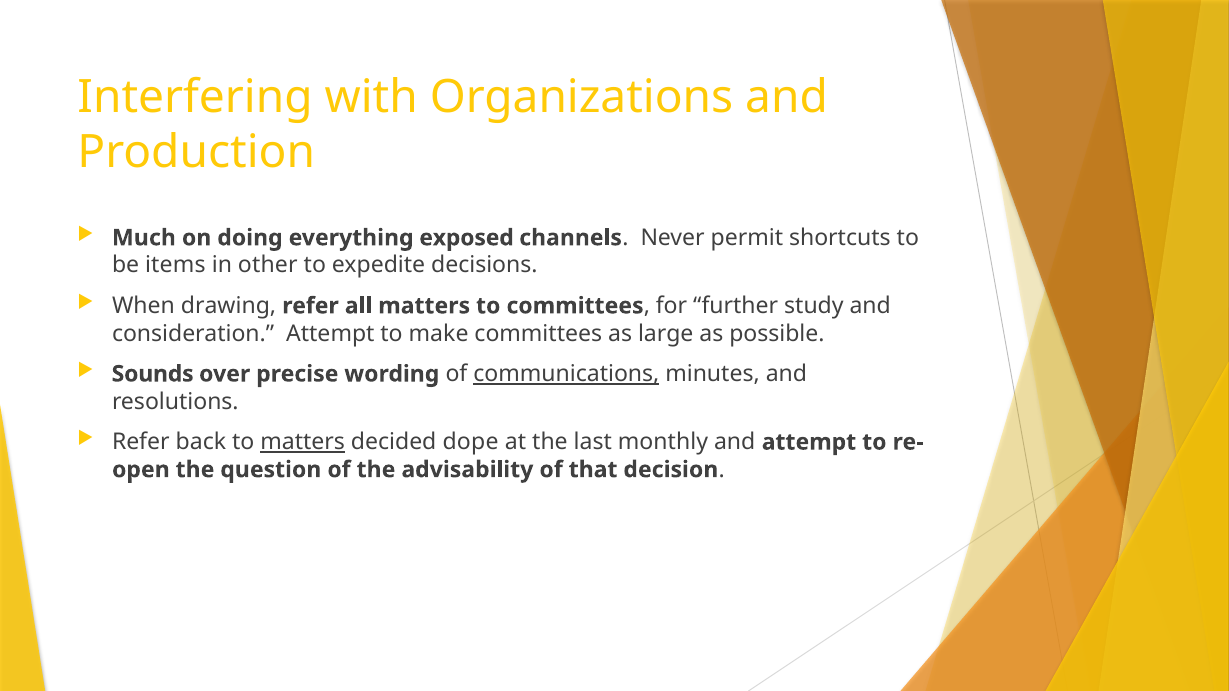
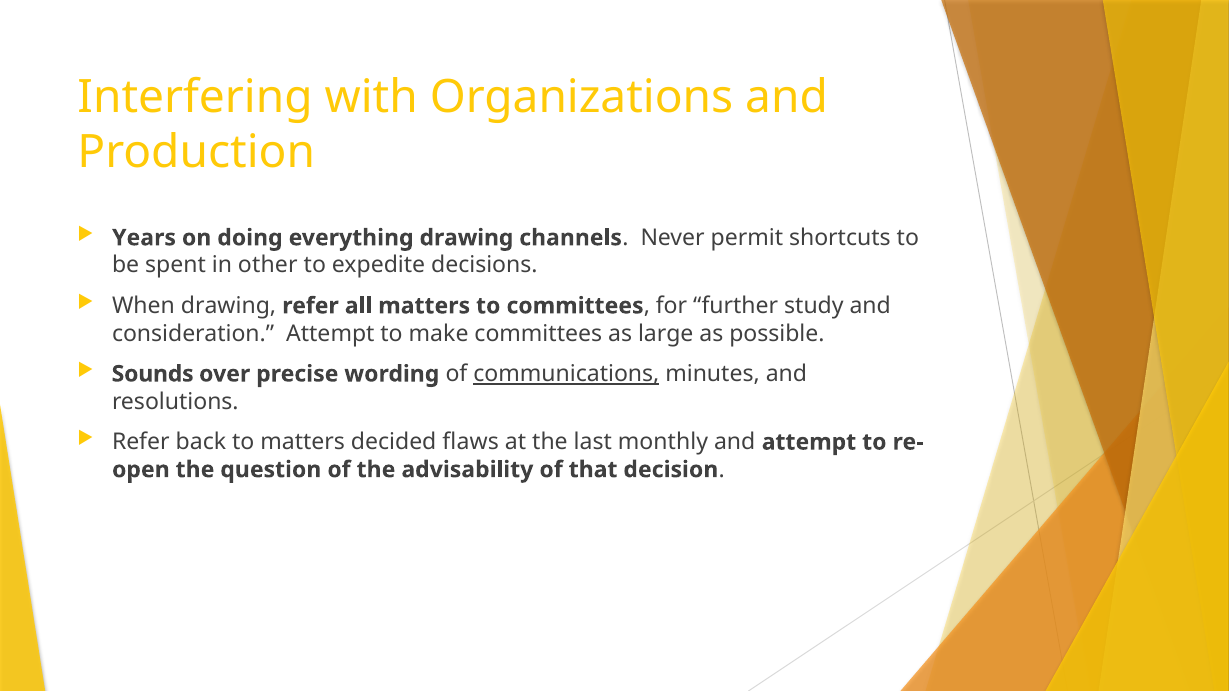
Much: Much -> Years (144, 238)
everything exposed: exposed -> drawing (466, 238)
items: items -> spent (175, 266)
matters underline: present -> none (303, 442)
dope: dope -> flaws (471, 442)
